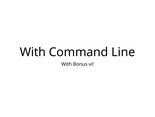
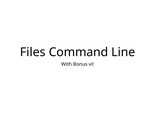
With: With -> Files (33, 52)
